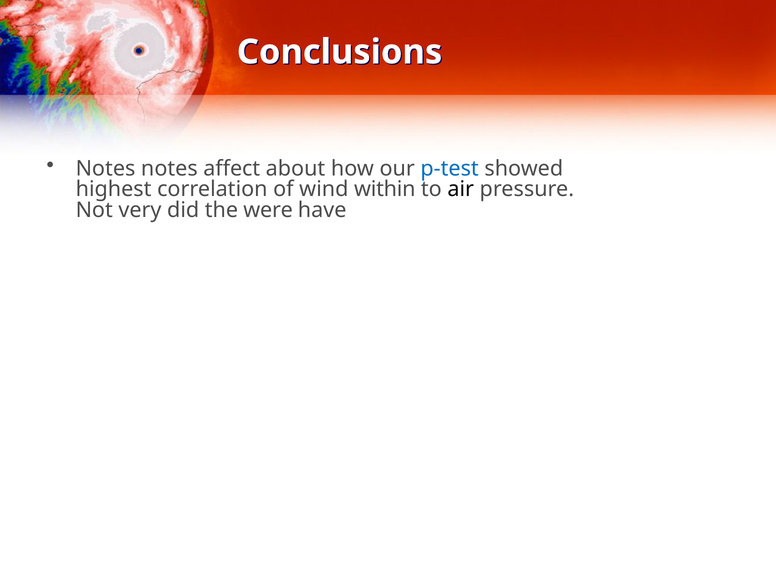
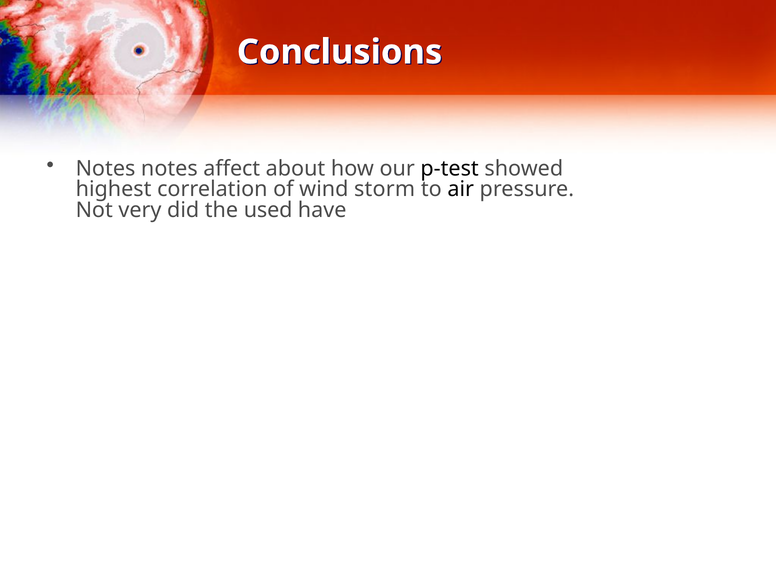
p-test colour: blue -> black (450, 169)
within: within -> storm (385, 189)
were: were -> used (268, 210)
